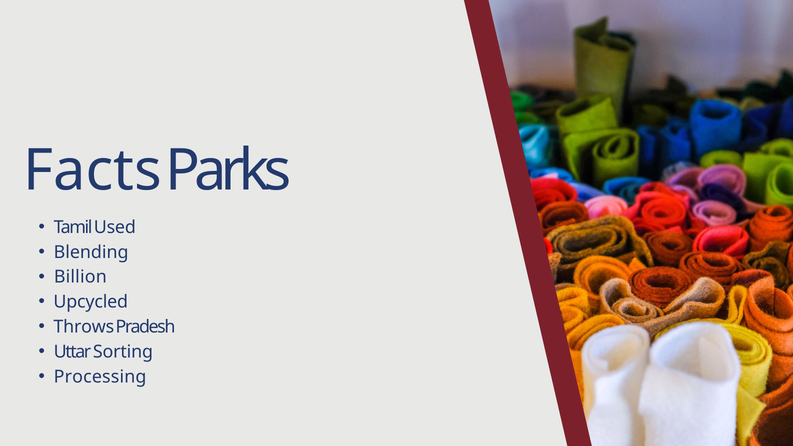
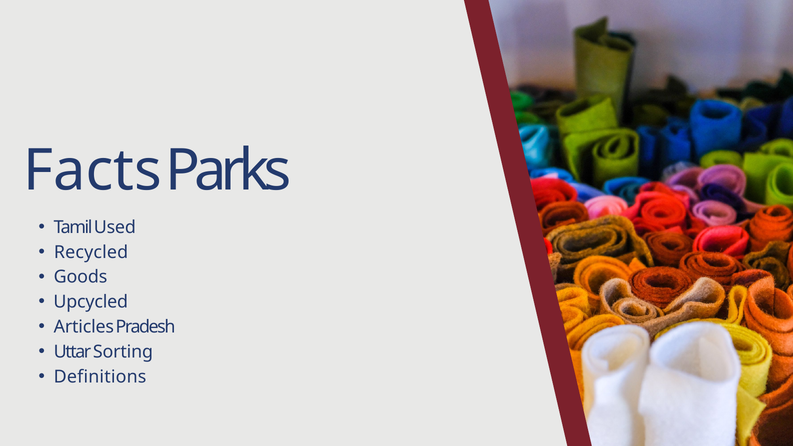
Blending: Blending -> Recycled (91, 252)
Billion: Billion -> Goods (81, 277)
Throws: Throws -> Articles (84, 327)
Processing: Processing -> Definitions (100, 377)
